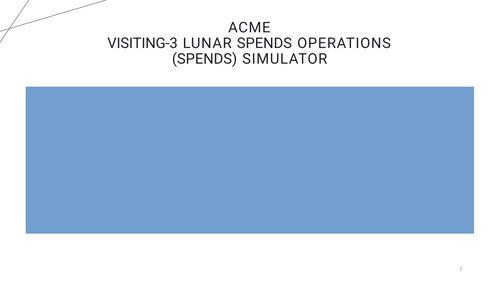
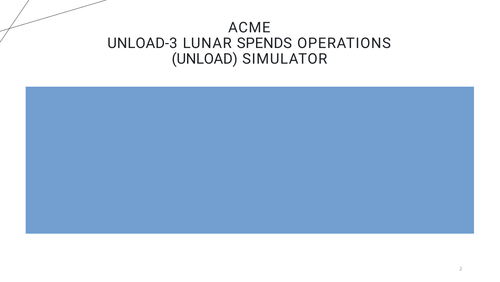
VISITING-3: VISITING-3 -> UNLOAD-3 (142, 43)
SPENDS: SPENDS -> UNLOAD (205, 59)
